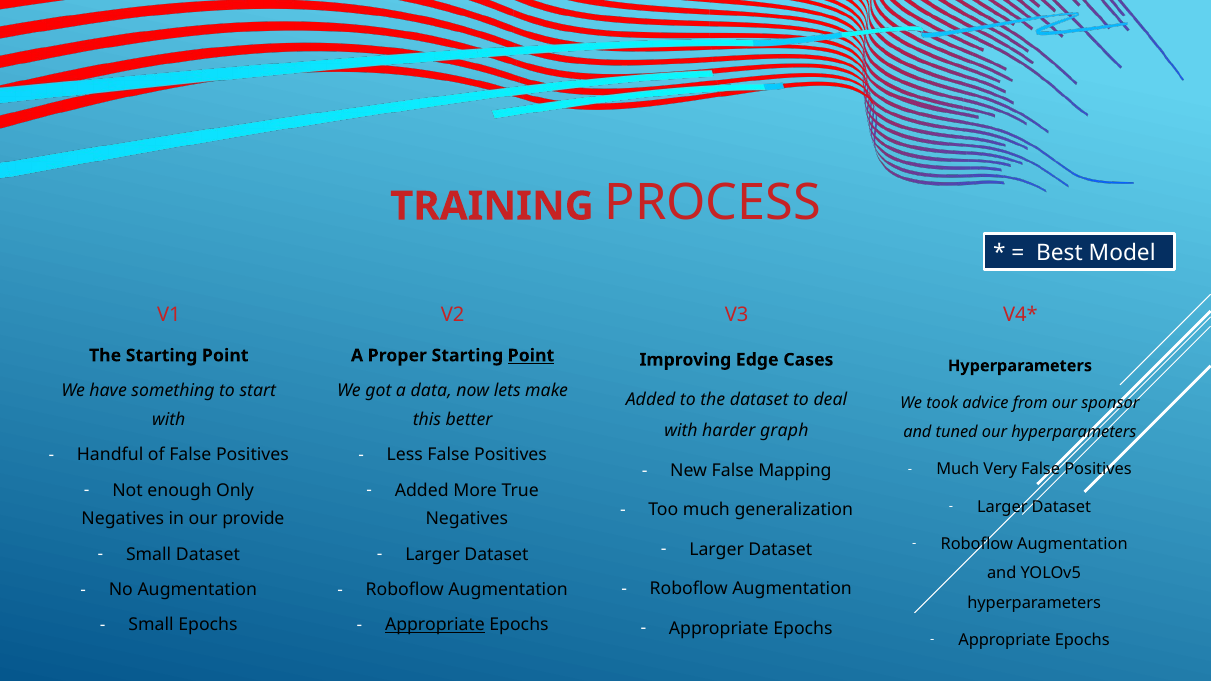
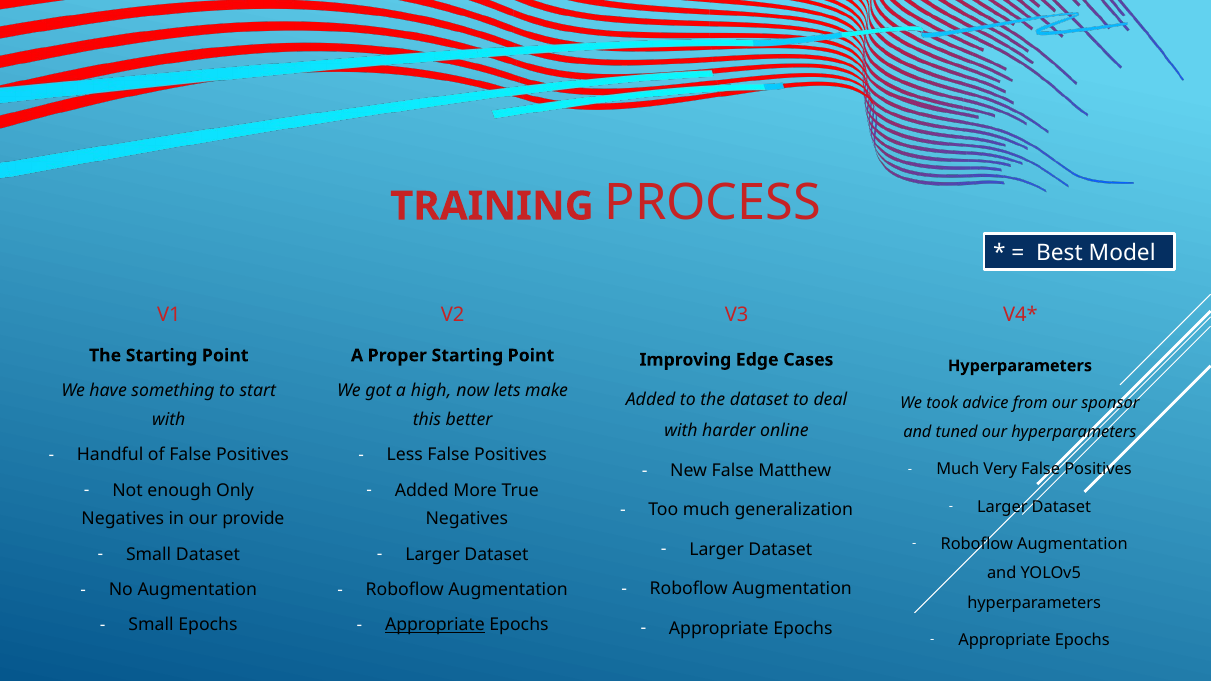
Point underline: present -> none (531, 356)
data: data -> high (431, 391)
graph: graph -> online (784, 431)
Mapping: Mapping -> Matthew (795, 471)
